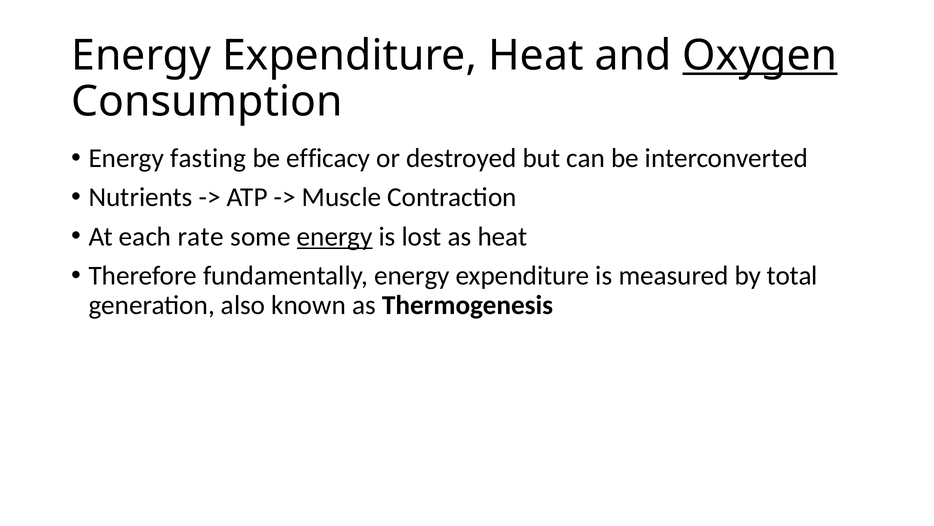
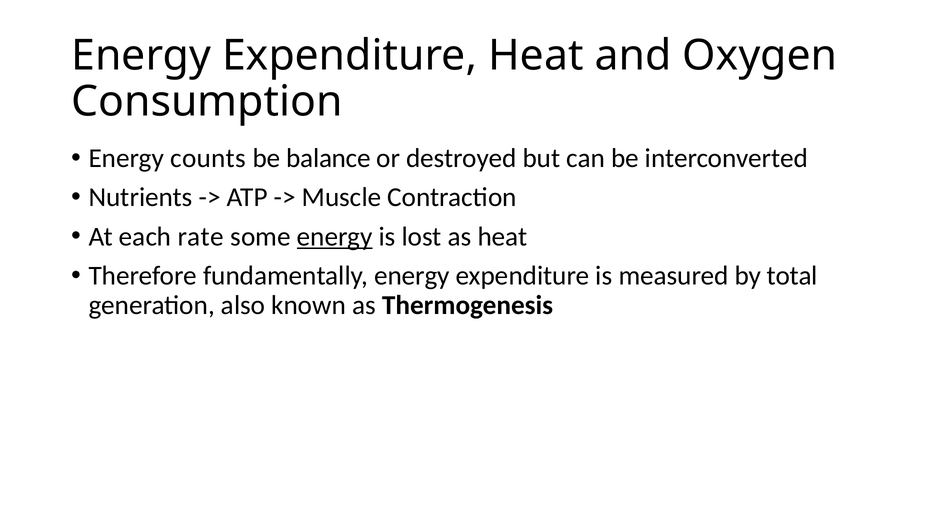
Oxygen underline: present -> none (760, 55)
fasting: fasting -> counts (208, 158)
efficacy: efficacy -> balance (328, 158)
